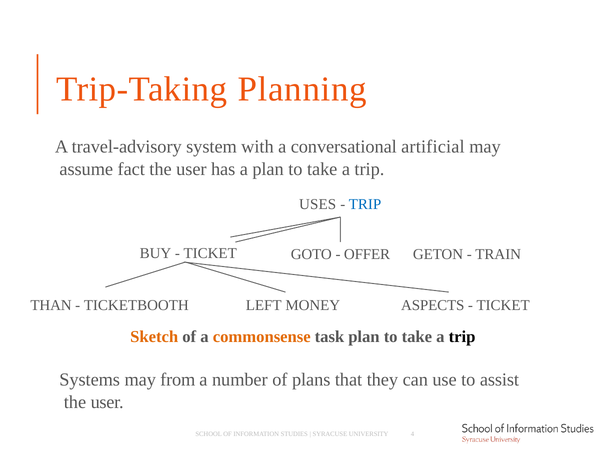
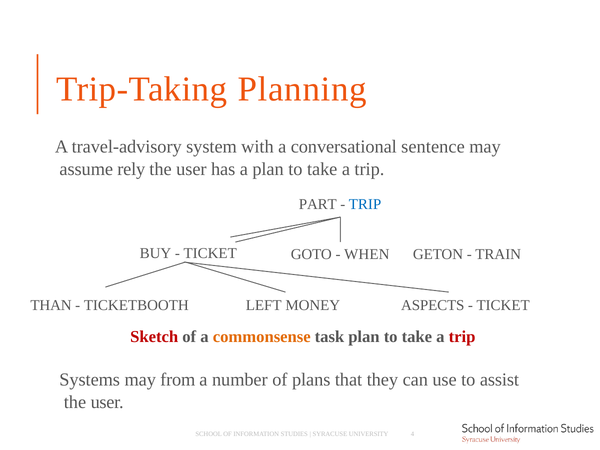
artificial: artificial -> sentence (433, 147)
fact: fact -> rely (131, 169)
USES: USES -> PART (318, 204)
OFFER: OFFER -> WHEN (367, 254)
Sketch colour: orange -> red (154, 337)
trip colour: black -> red (462, 337)
